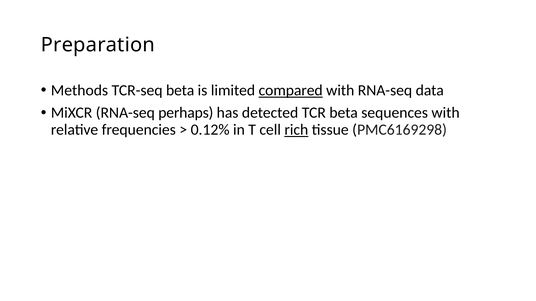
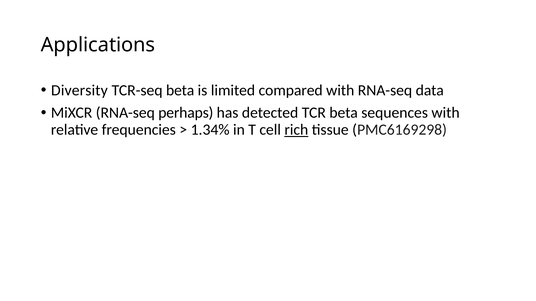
Preparation: Preparation -> Applications (98, 45)
Methods: Methods -> Diversity (79, 91)
compared underline: present -> none (291, 91)
0.12%: 0.12% -> 1.34% (210, 130)
